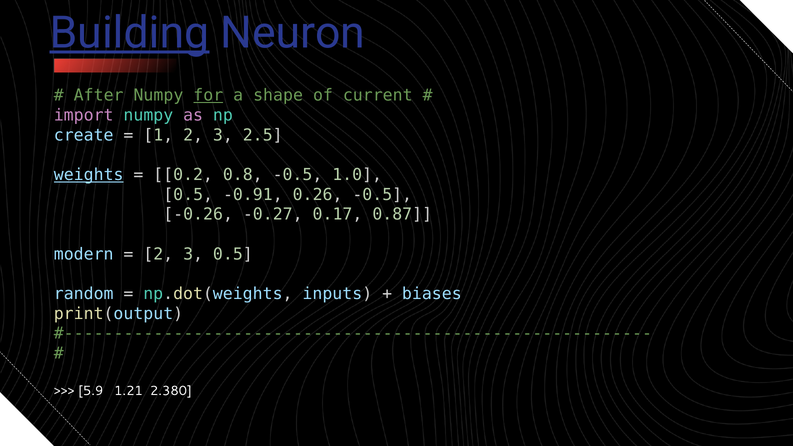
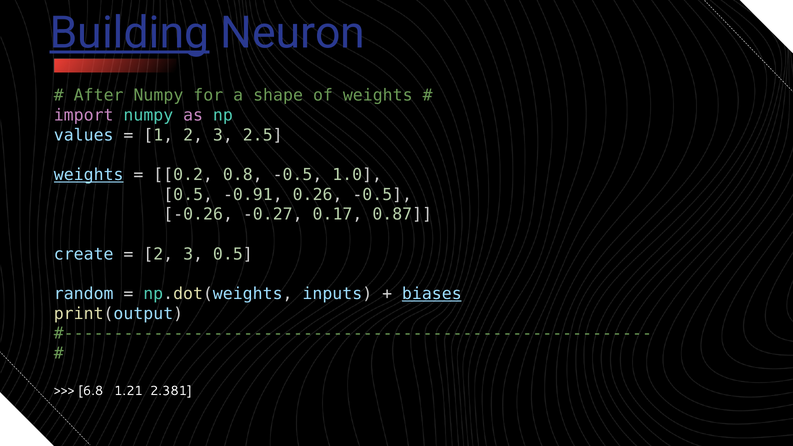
for underline: present -> none (208, 95)
of current: current -> weights (378, 95)
create: create -> values (84, 135)
modern: modern -> create (84, 254)
biases underline: none -> present (432, 294)
5.9: 5.9 -> 6.8 (91, 391)
2.380: 2.380 -> 2.381 (171, 391)
